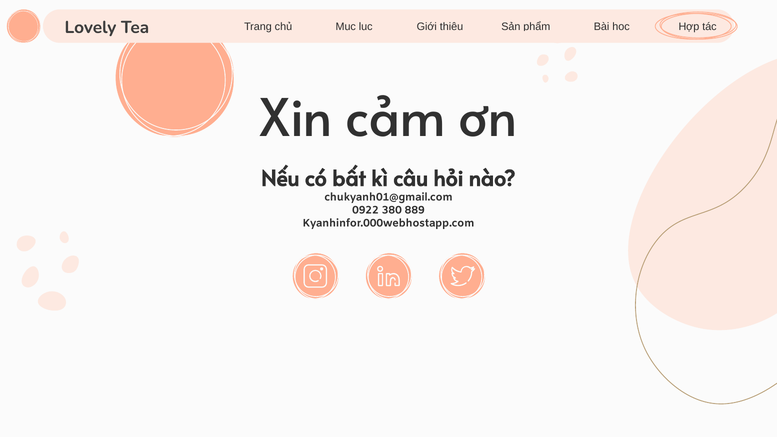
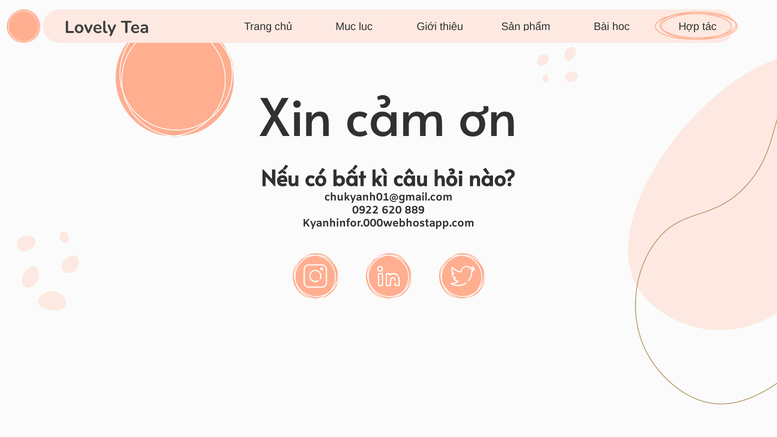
380: 380 -> 620 (392, 210)
